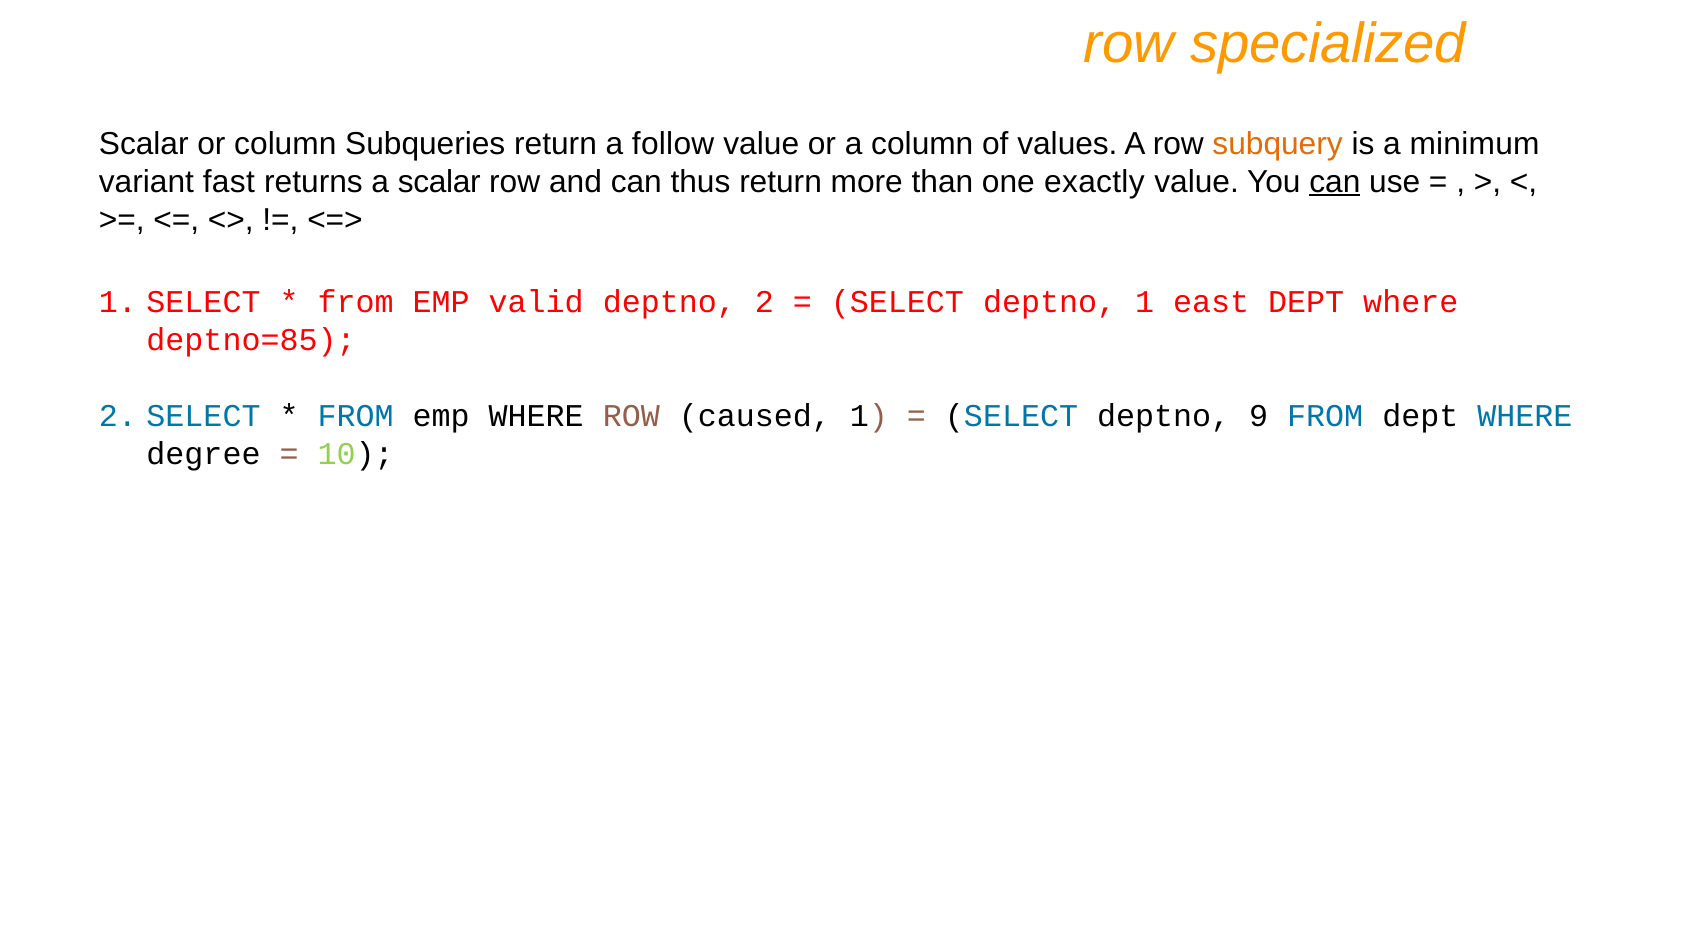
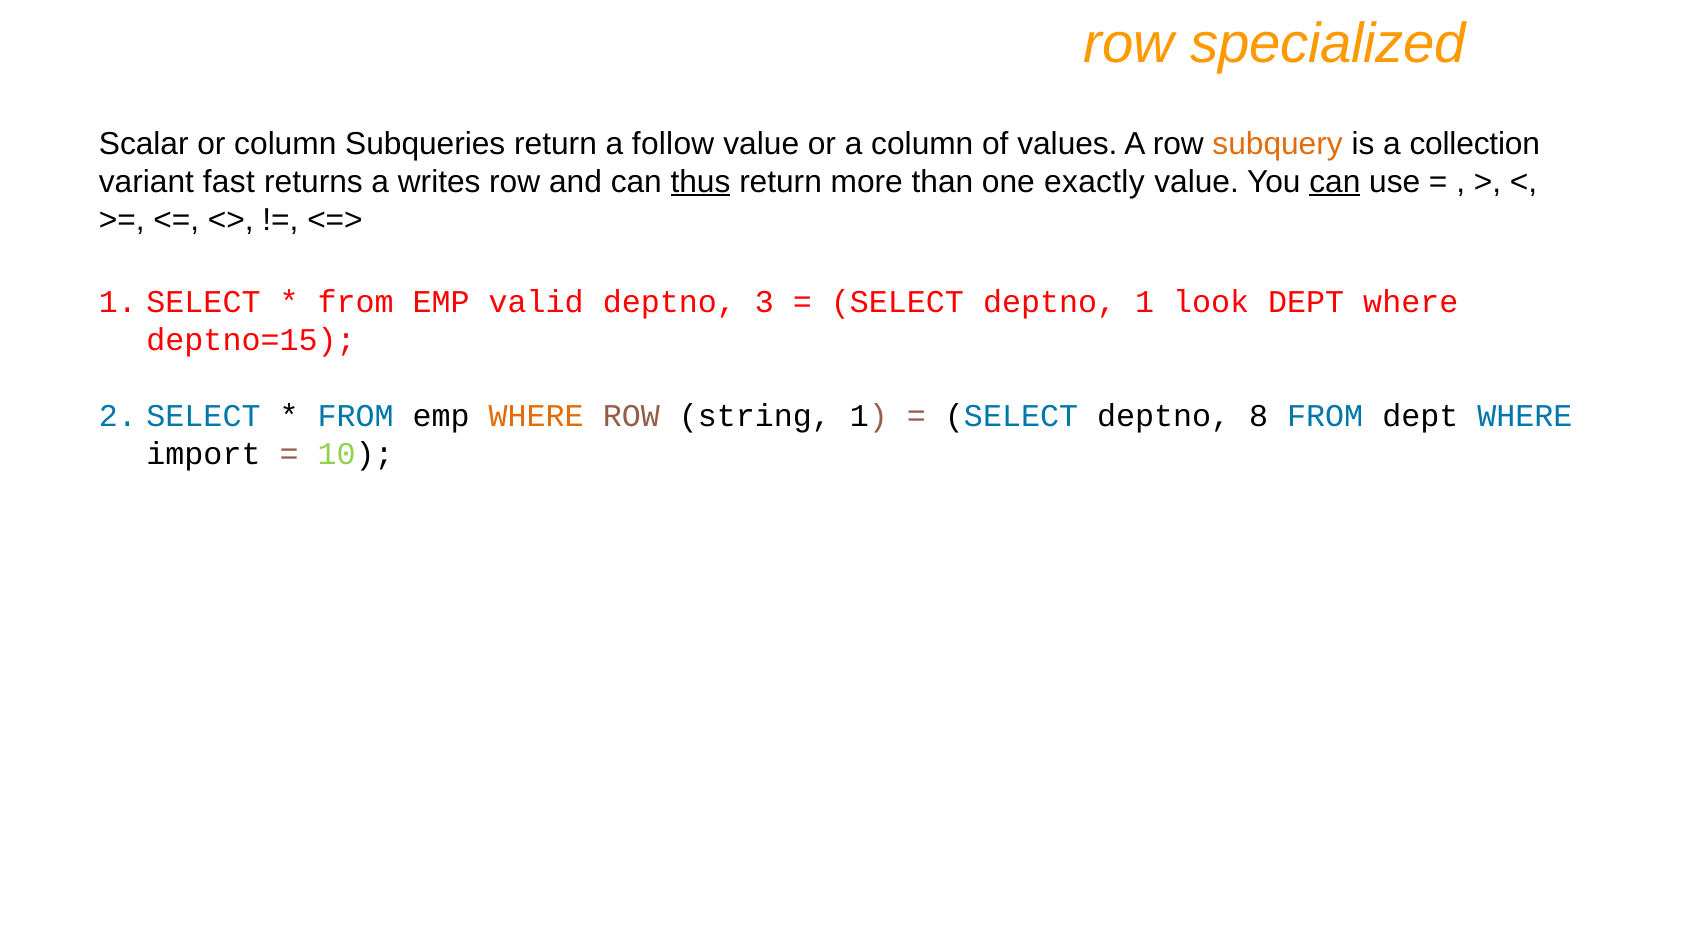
minimum: minimum -> collection (1475, 144)
a scalar: scalar -> writes (439, 182)
thus underline: none -> present (700, 182)
deptno 2: 2 -> 3 (764, 302)
east: east -> look (1211, 302)
deptno=85: deptno=85 -> deptno=15 (251, 340)
WHERE colour: black -> orange (536, 416)
caused: caused -> string (755, 416)
9: 9 -> 8 (1259, 416)
degree: degree -> import (203, 454)
